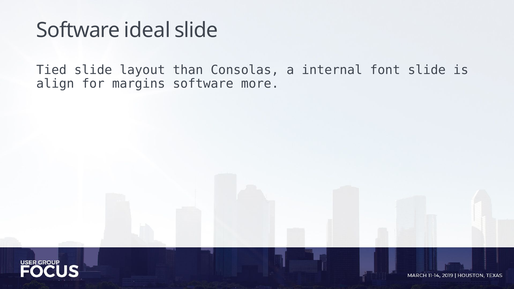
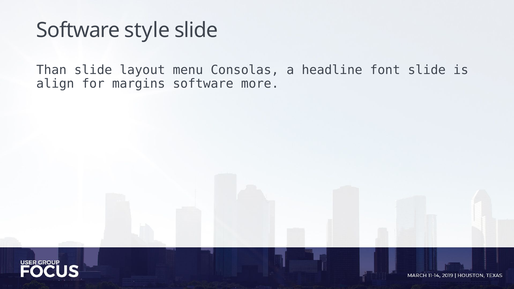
ideal: ideal -> style (147, 30)
Tied: Tied -> Than (51, 70)
than: than -> menu (188, 70)
internal: internal -> headline (332, 70)
